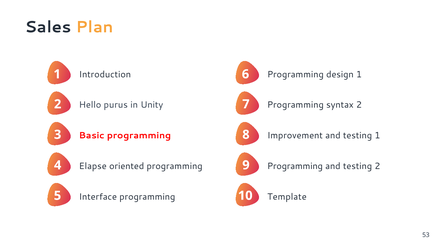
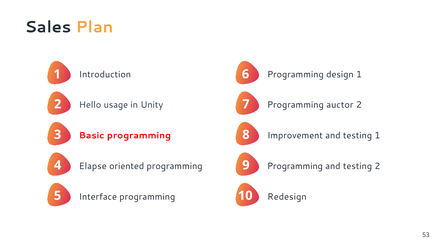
purus: purus -> usage (116, 105)
syntax: syntax -> auctor (340, 105)
Template: Template -> Redesign (287, 197)
